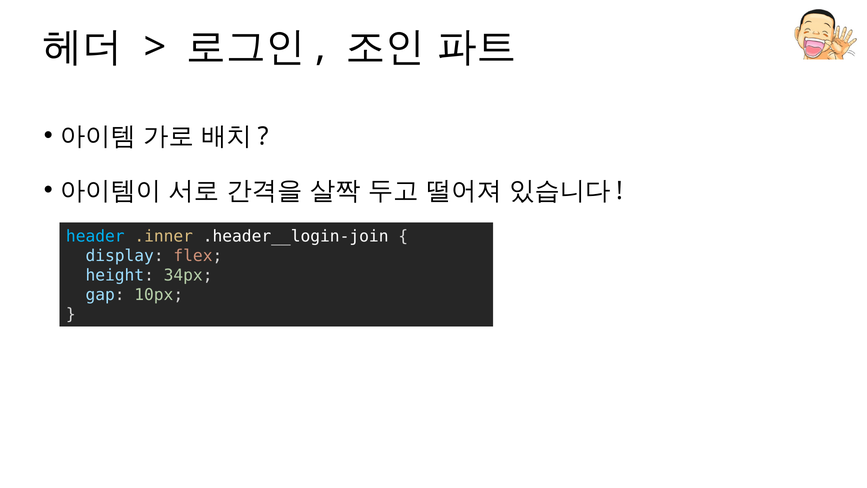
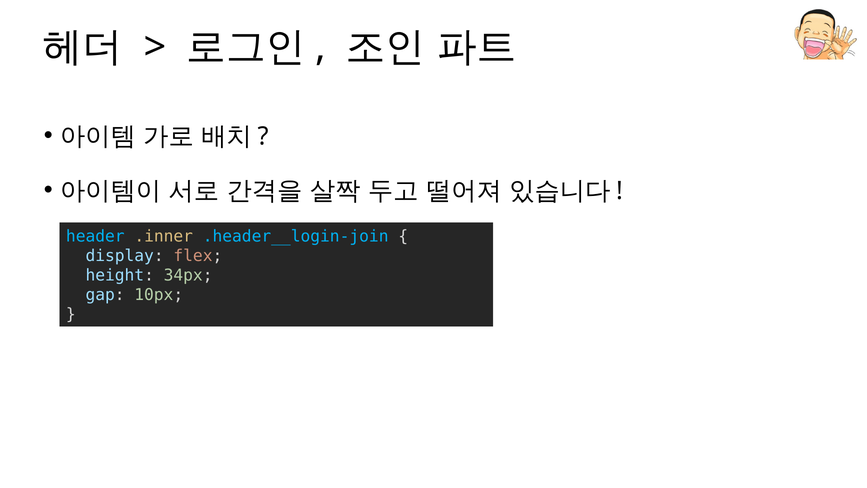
.header__login-join colour: white -> light blue (296, 236)
